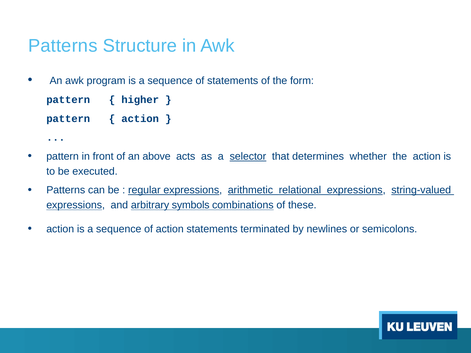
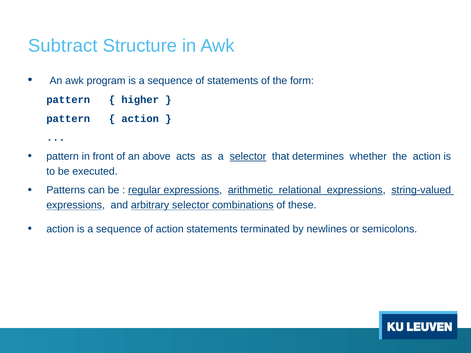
Patterns: Patterns -> Subtract (63, 46)
arbitrary symbols: symbols -> selector (191, 205)
